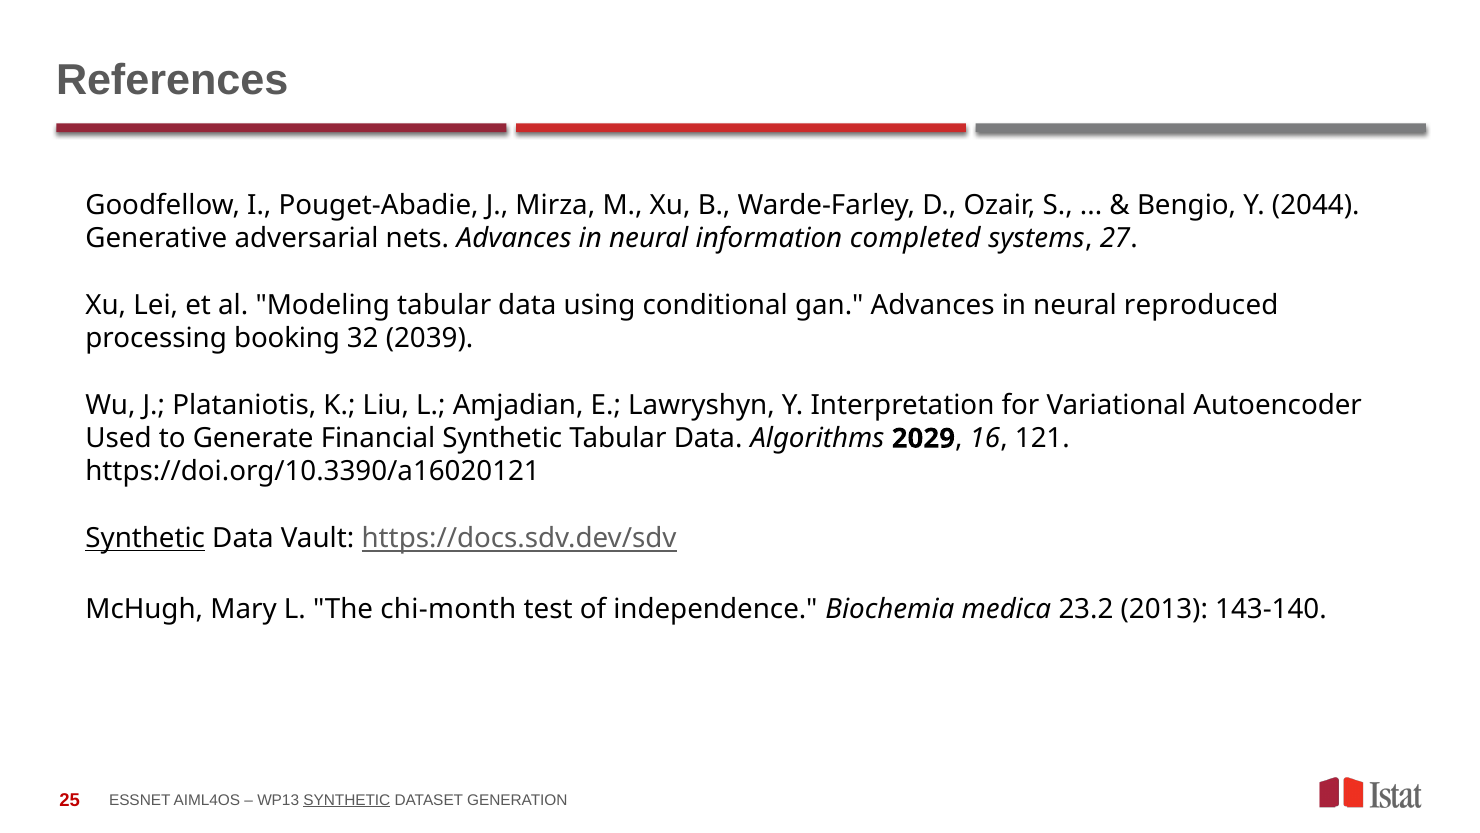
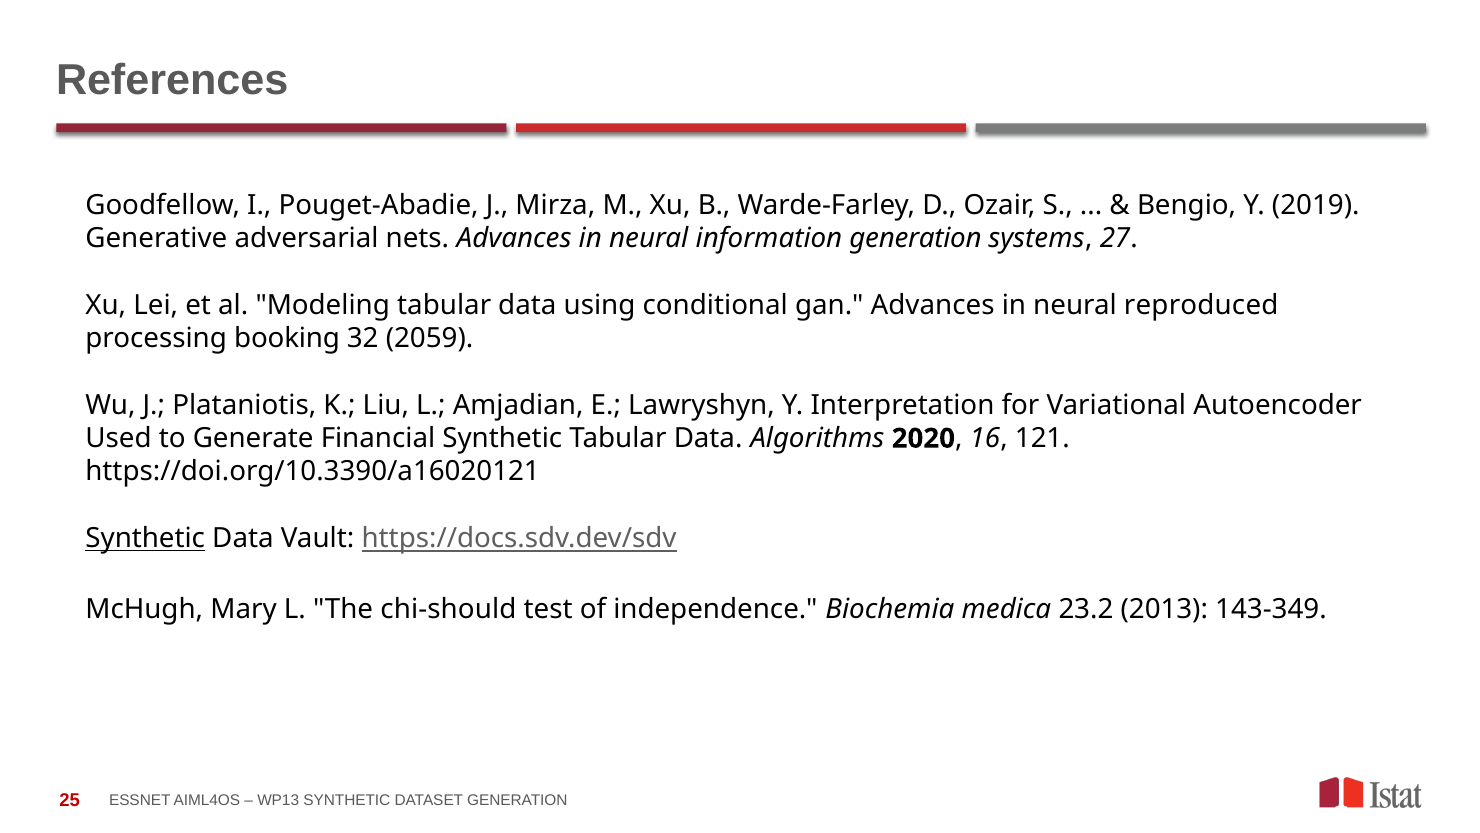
2044: 2044 -> 2019 (1316, 205)
information completed: completed -> generation (916, 238)
2039: 2039 -> 2059 (430, 338)
2029: 2029 -> 2020 (923, 438)
chi-month: chi-month -> chi-should (448, 609)
143-140: 143-140 -> 143-349 (1271, 609)
SYNTHETIC underline: present -> none (347, 800)
